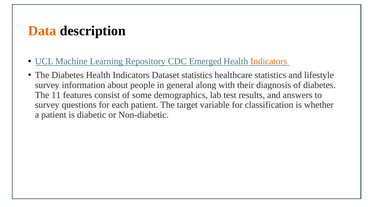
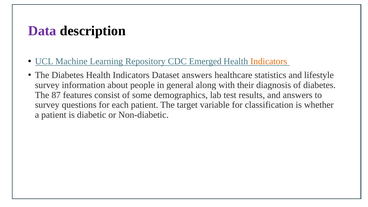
Data colour: orange -> purple (42, 31)
Dataset statistics: statistics -> answers (197, 75)
11: 11 -> 87 (56, 95)
